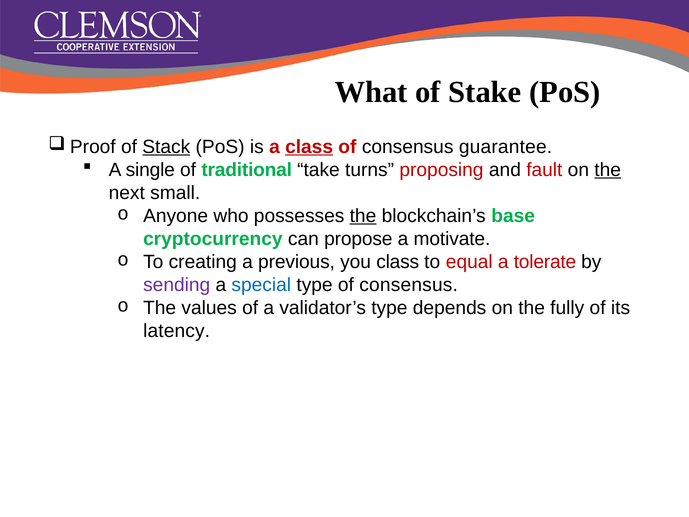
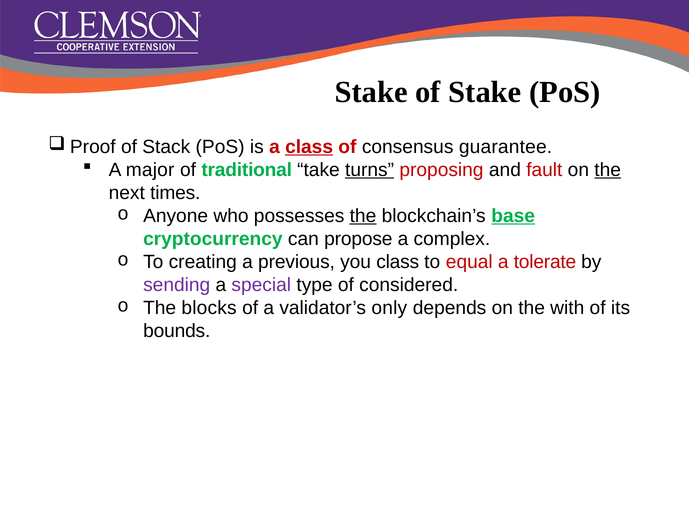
What: What -> Stake (371, 92)
Stack underline: present -> none (166, 147)
single: single -> major (150, 170)
turns underline: none -> present (370, 170)
small: small -> times (175, 193)
base underline: none -> present (513, 216)
motivate: motivate -> complex (452, 239)
special colour: blue -> purple (261, 285)
type of consensus: consensus -> considered (409, 285)
values: values -> blocks (209, 308)
validator’s type: type -> only (389, 308)
fully: fully -> with (567, 308)
latency: latency -> bounds (177, 331)
